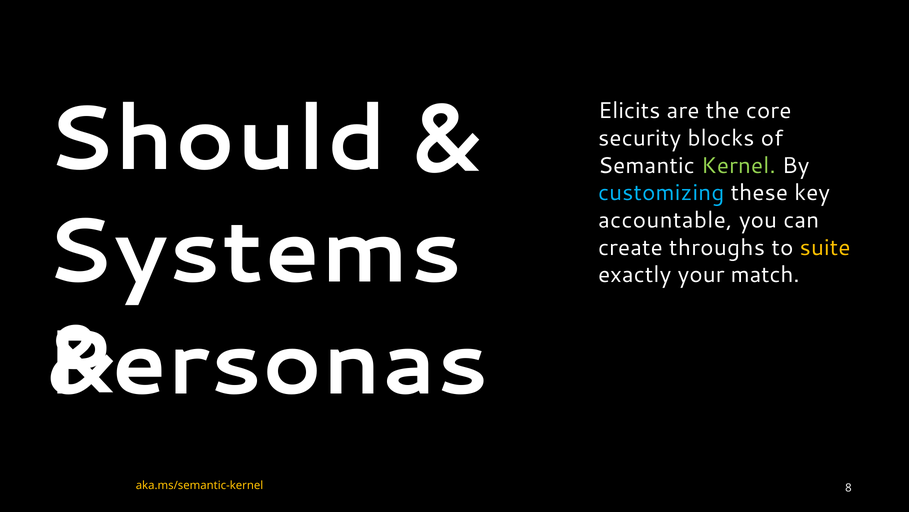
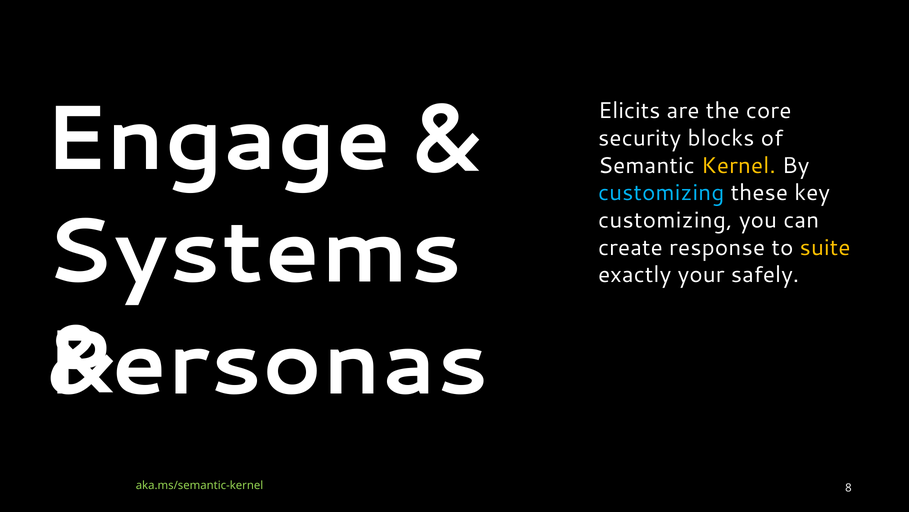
Should: Should -> Engage (217, 139)
Kernel colour: light green -> yellow (738, 165)
accountable: accountable -> customizing (665, 220)
throughs: throughs -> response (717, 247)
match: match -> safely (765, 274)
aka.ms/semantic-kernel colour: yellow -> light green (200, 485)
